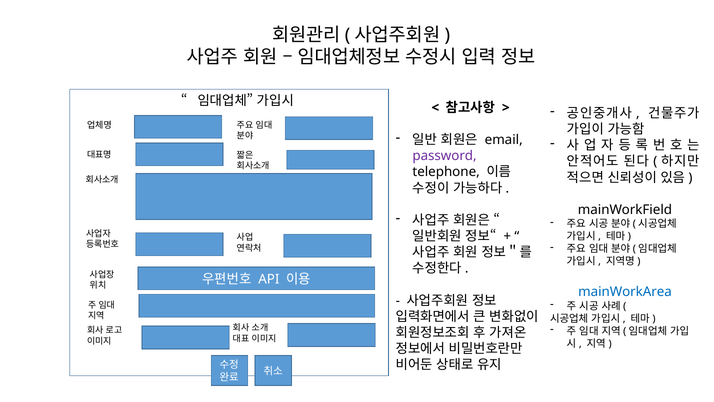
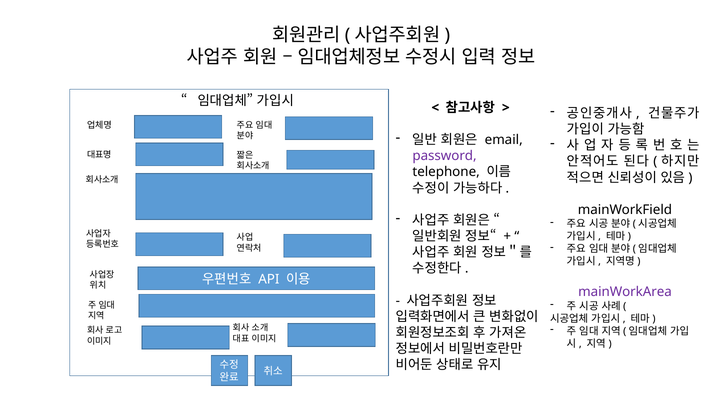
mainWorkArea colour: blue -> purple (625, 292)
